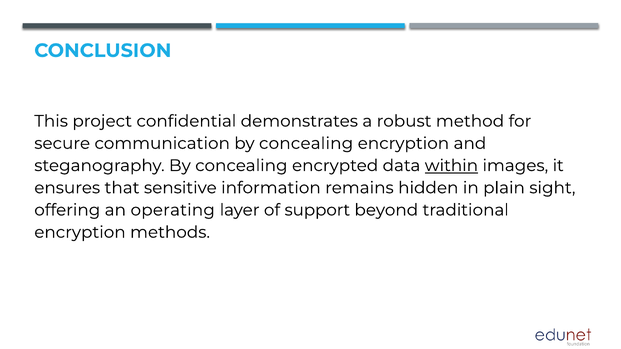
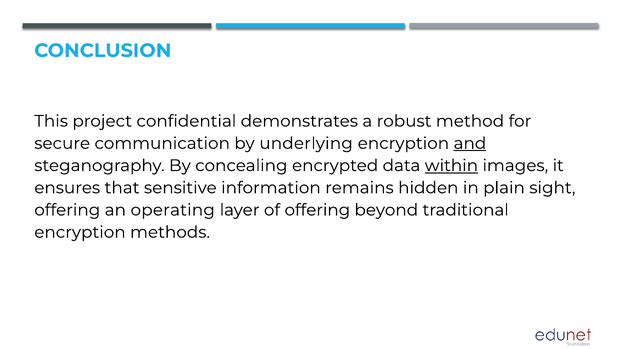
communication by concealing: concealing -> underlying (306, 143)
and underline: none -> present (470, 143)
of support: support -> offering (317, 210)
